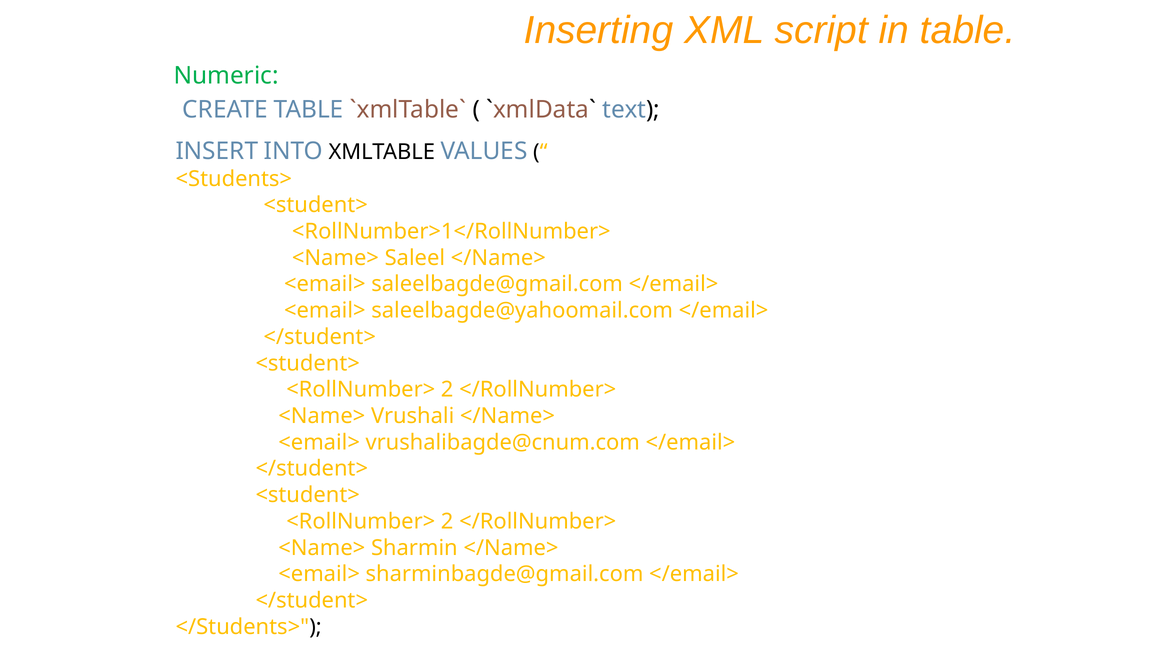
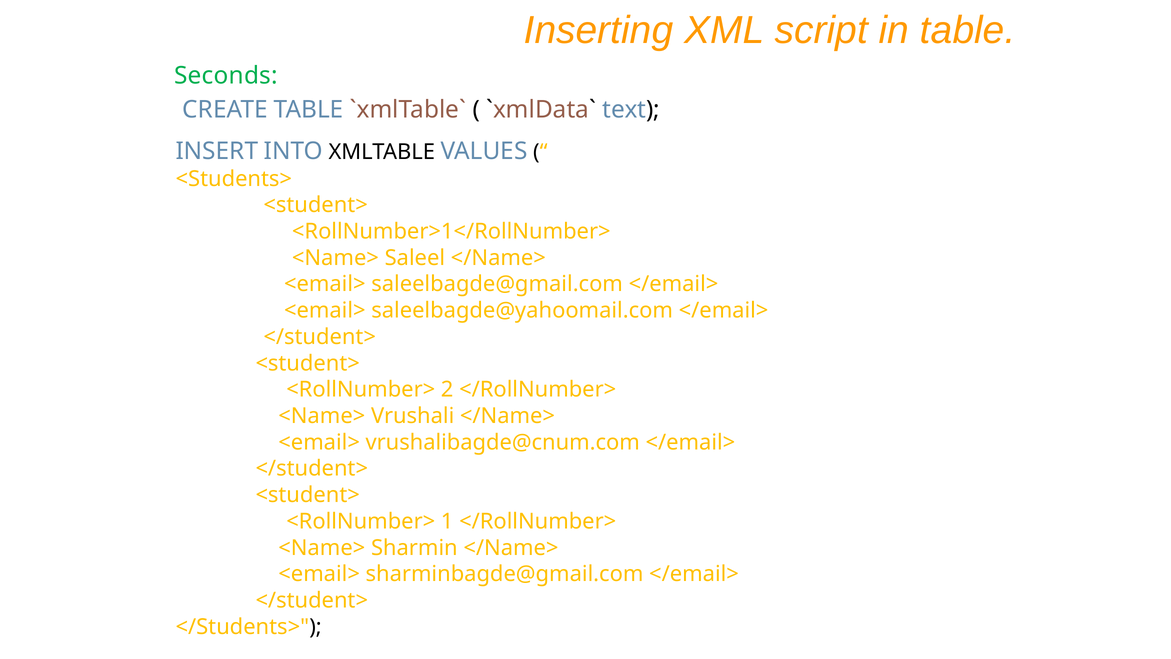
Numeric: Numeric -> Seconds (226, 76)
2: 2 -> 1 (447, 521)
